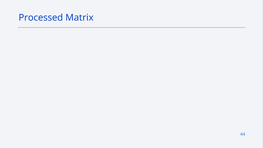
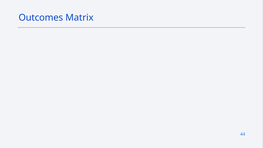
Processed: Processed -> Outcomes (41, 18)
